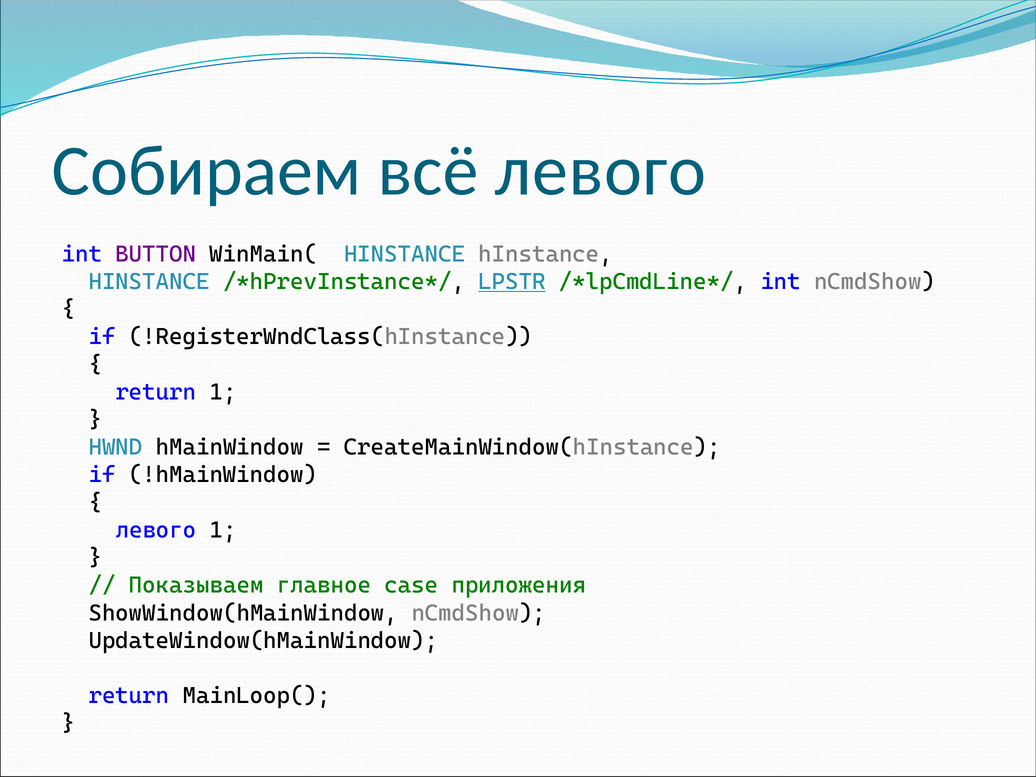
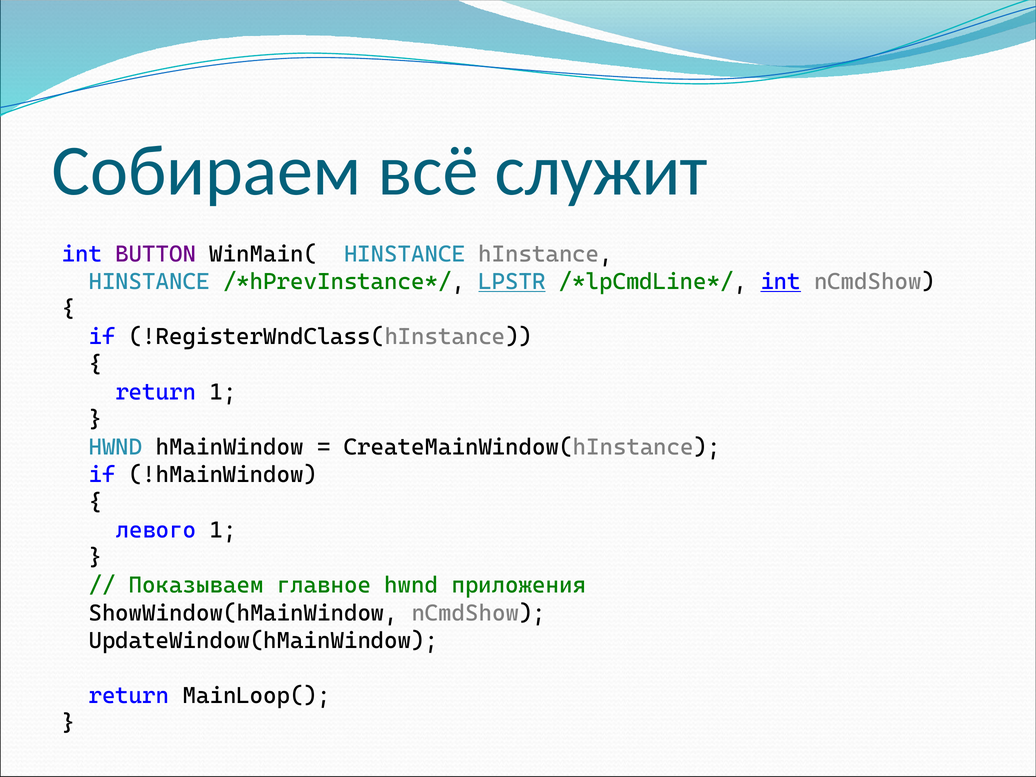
всё левого: левого -> служит (601, 171)
int underline: none -> present (781, 282)
главное case: case -> hwnd (411, 585)
